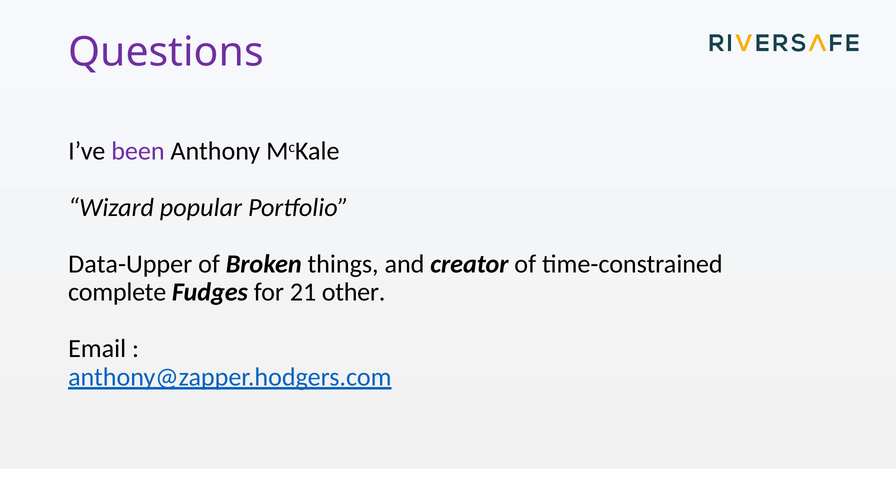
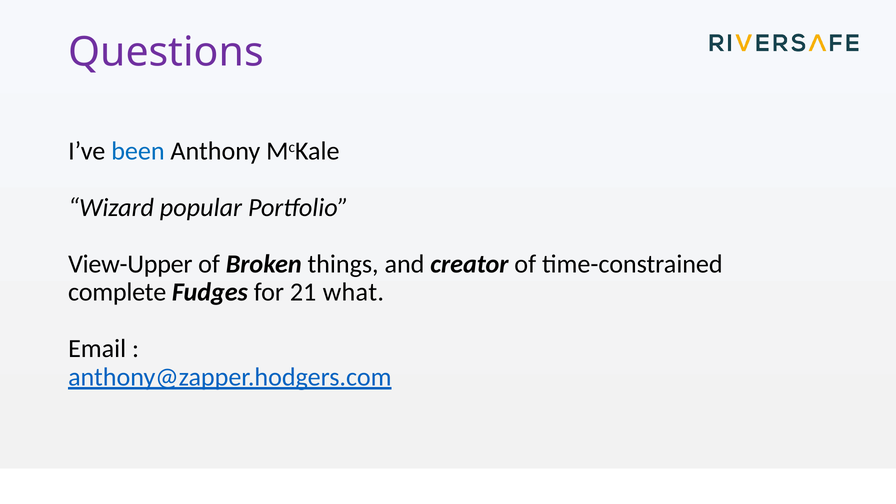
been colour: purple -> blue (138, 151)
Data-Upper: Data-Upper -> View-Upper (130, 264)
other: other -> what (353, 292)
